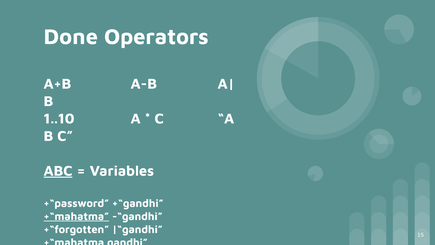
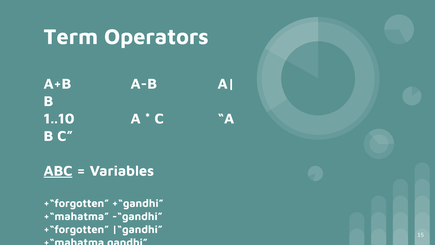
Done: Done -> Term (71, 37)
+“password: +“password -> +“forgotten (76, 203)
+“mahatma underline: present -> none (76, 216)
